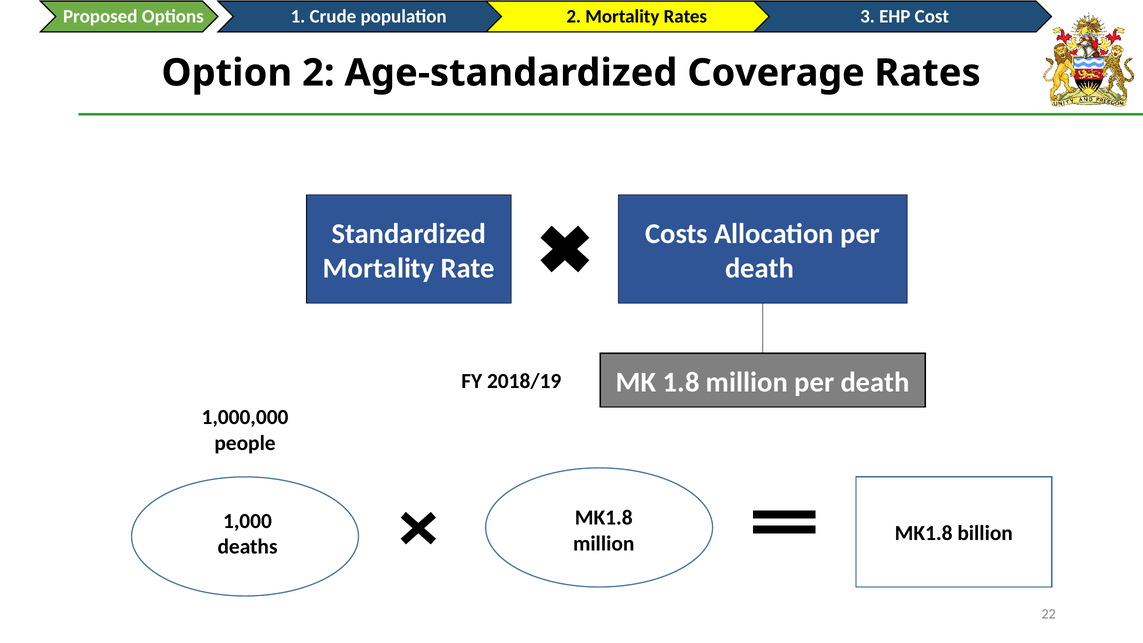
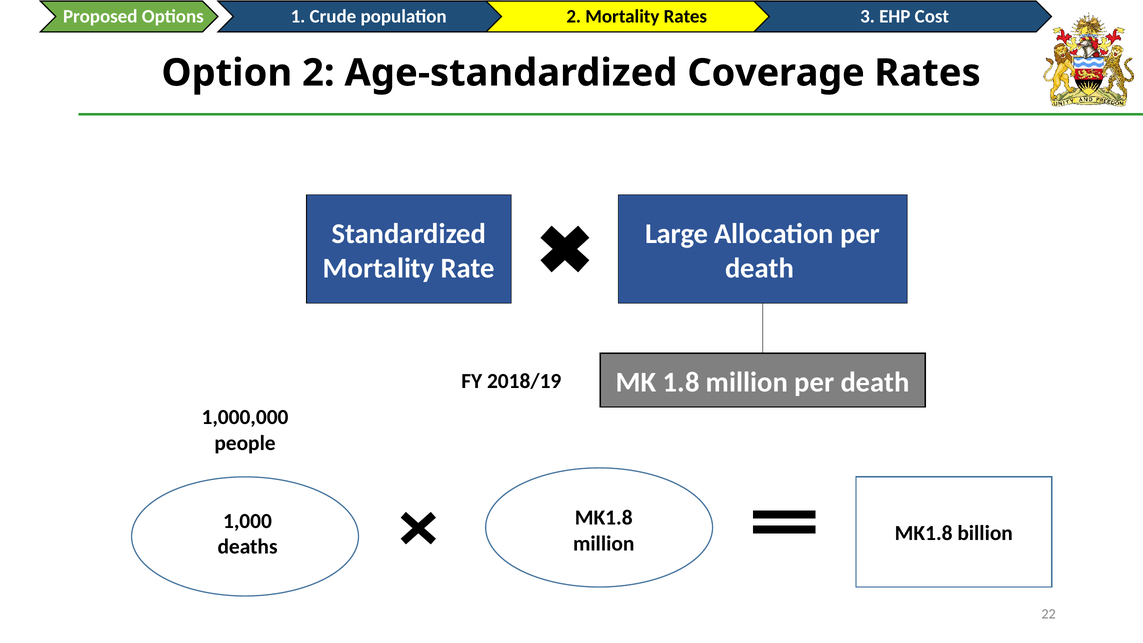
Costs: Costs -> Large (677, 234)
